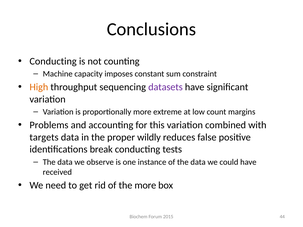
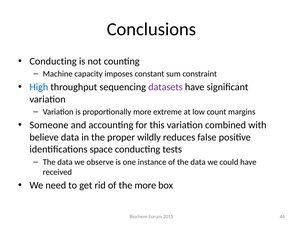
High colour: orange -> blue (39, 87)
Problems: Problems -> Someone (49, 125)
targets: targets -> believe (44, 137)
break: break -> space (101, 150)
